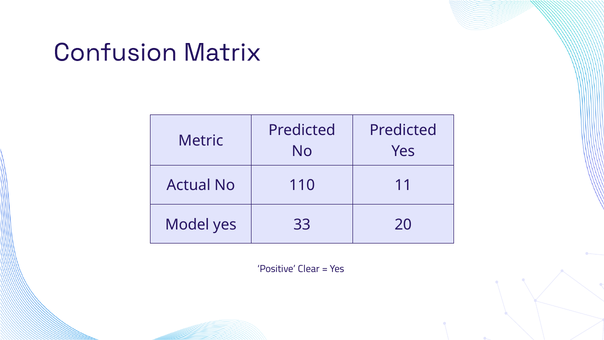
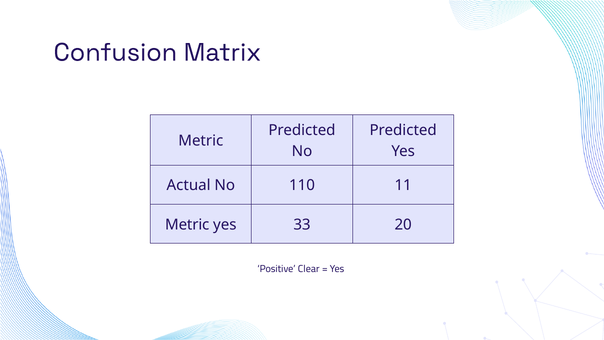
Model: Model -> Metric (187, 225)
